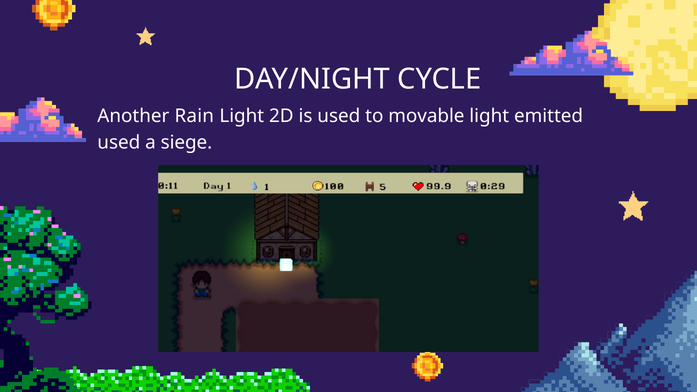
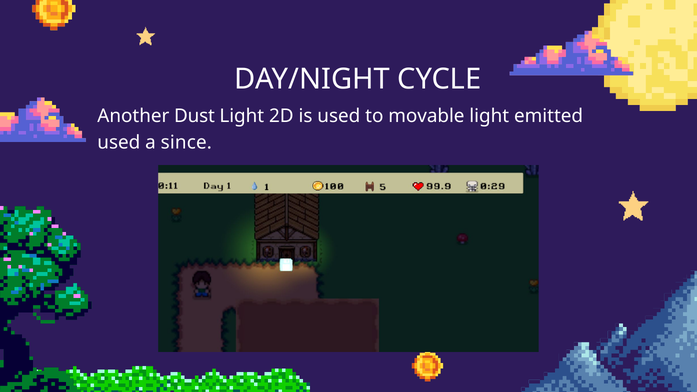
Rain: Rain -> Dust (194, 116)
siege: siege -> since (186, 143)
